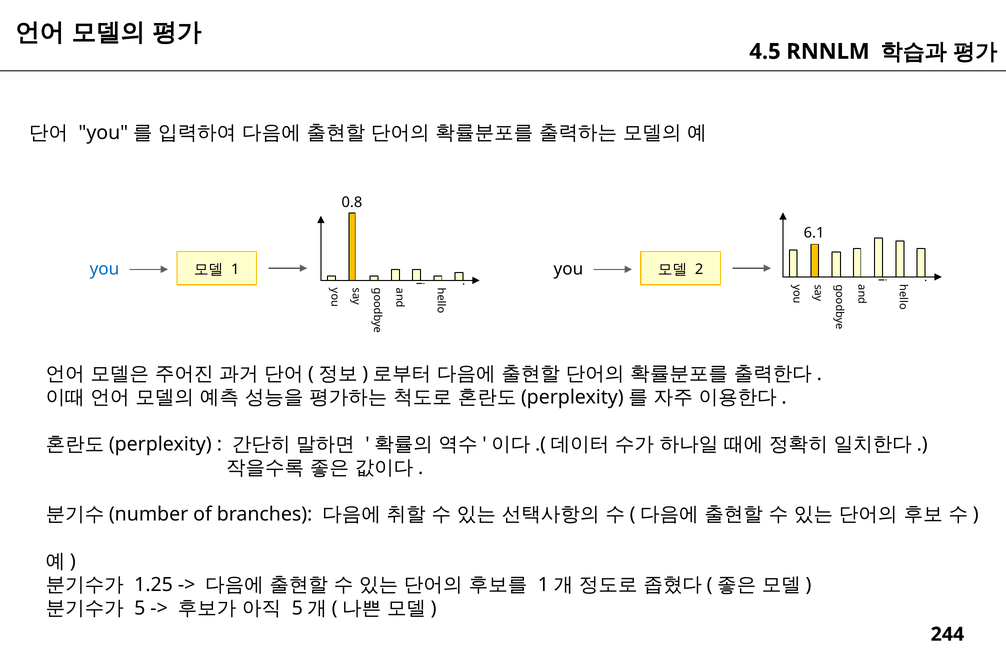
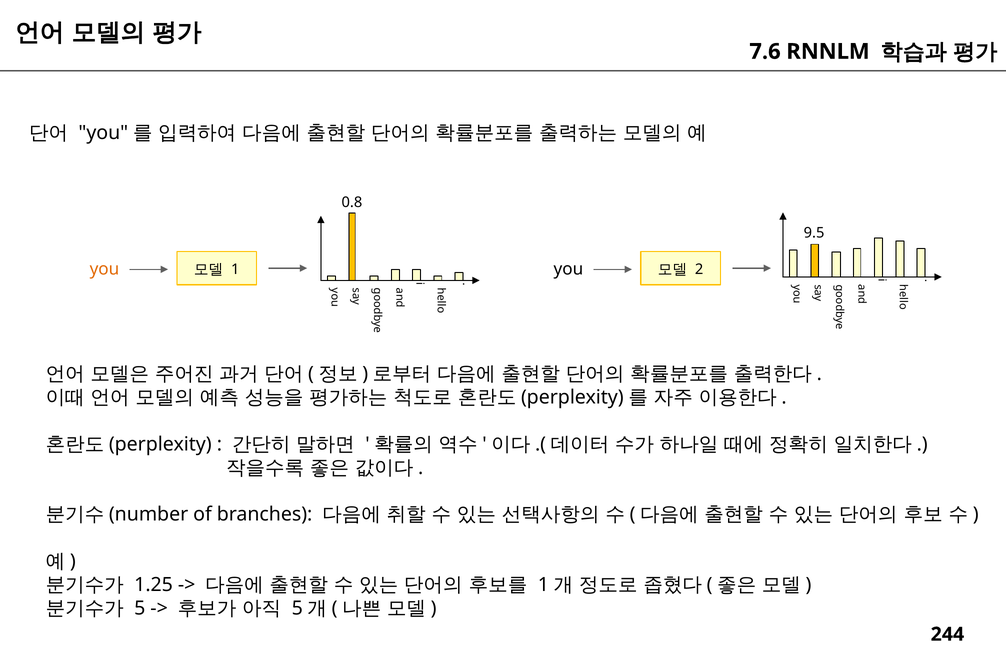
4.5: 4.5 -> 7.6 (765, 52)
6.1: 6.1 -> 9.5 (814, 233)
you colour: blue -> orange (104, 269)
